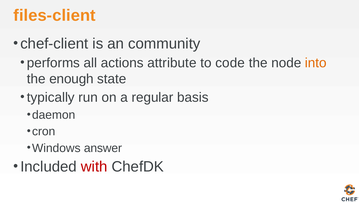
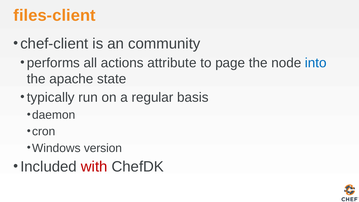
code: code -> page (230, 63)
into colour: orange -> blue (316, 63)
enough: enough -> apache (71, 79)
answer: answer -> version (103, 148)
